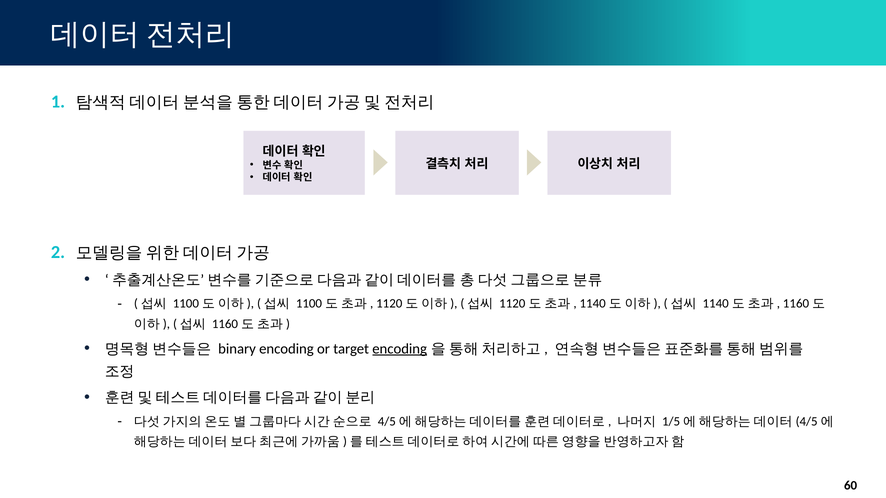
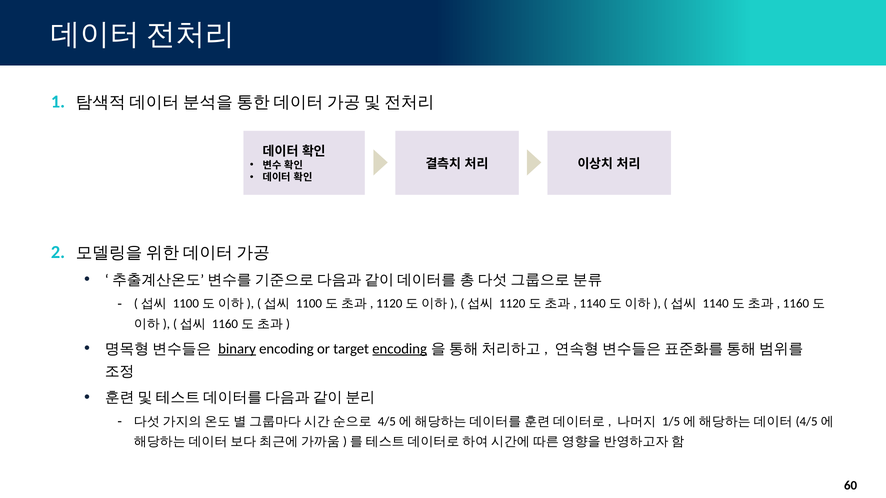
binary underline: none -> present (237, 349)
